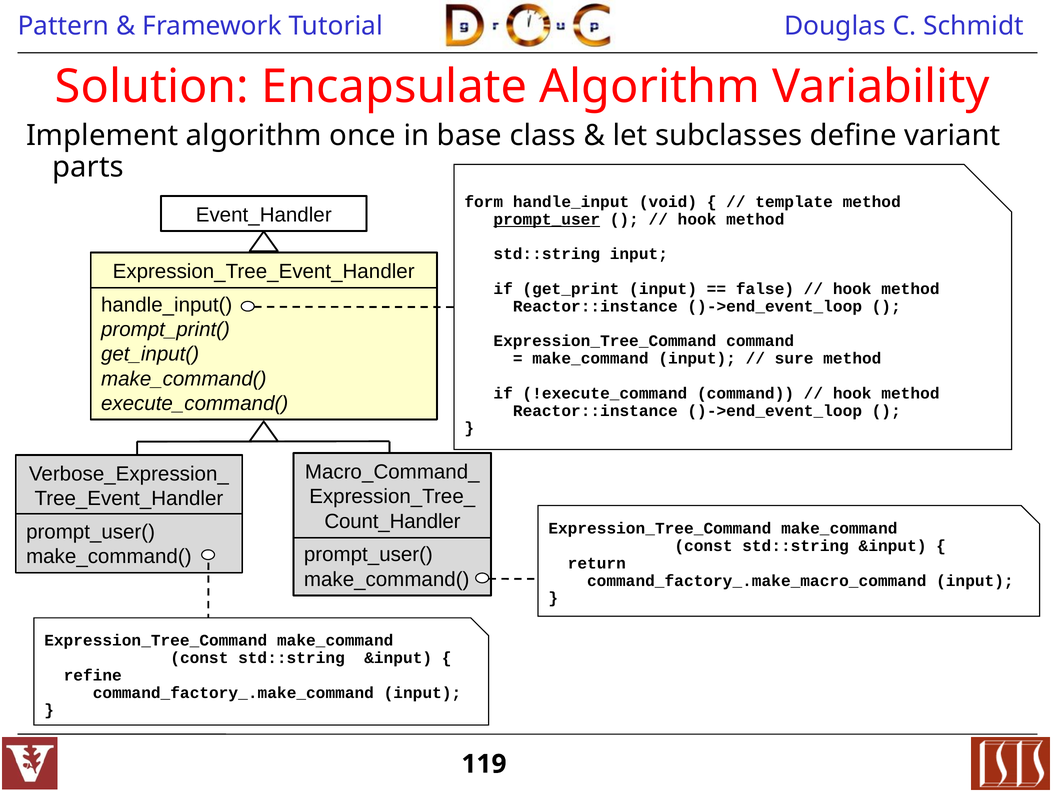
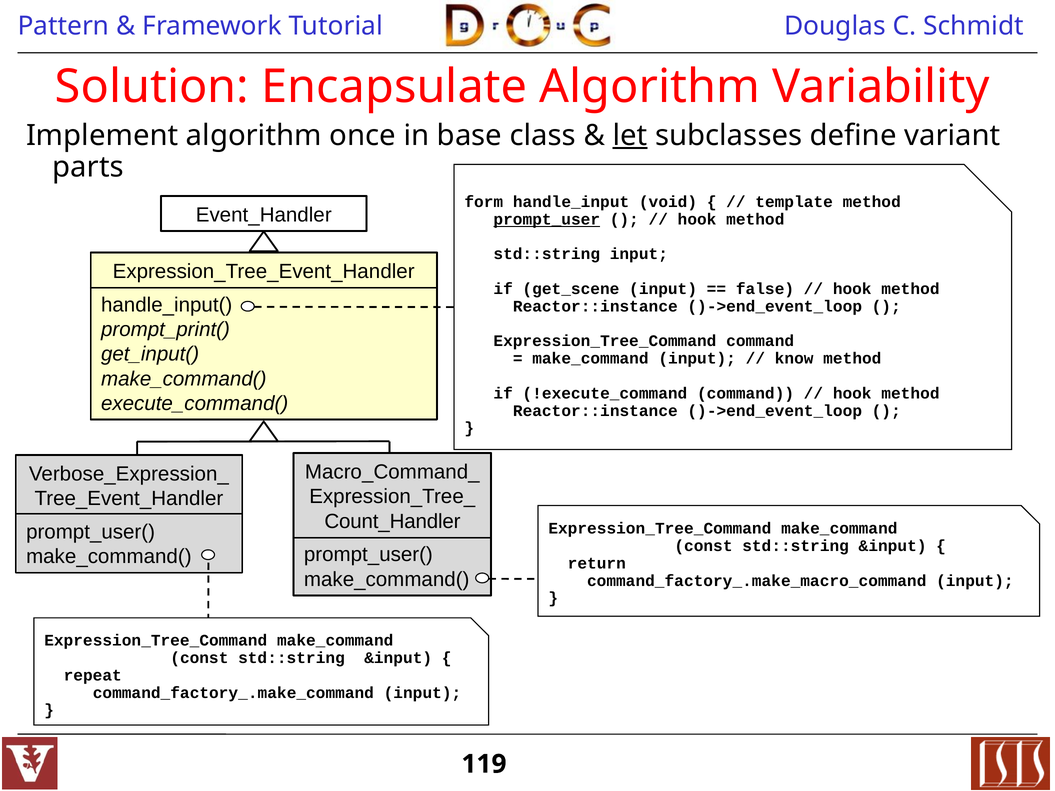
let underline: none -> present (630, 135)
get_print: get_print -> get_scene (571, 289)
sure: sure -> know (794, 359)
refine: refine -> repeat (93, 676)
